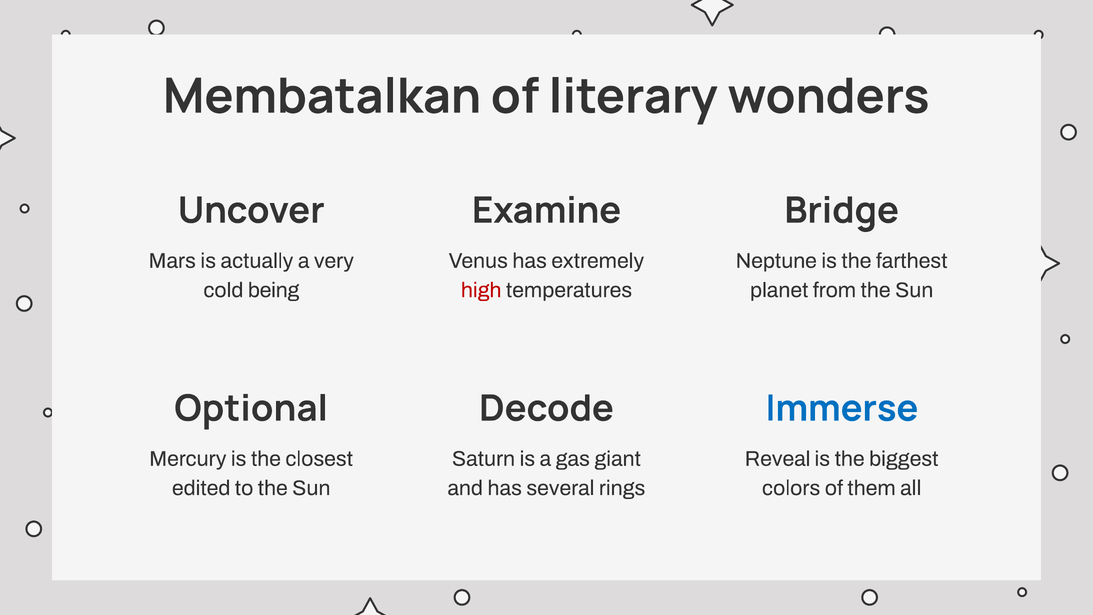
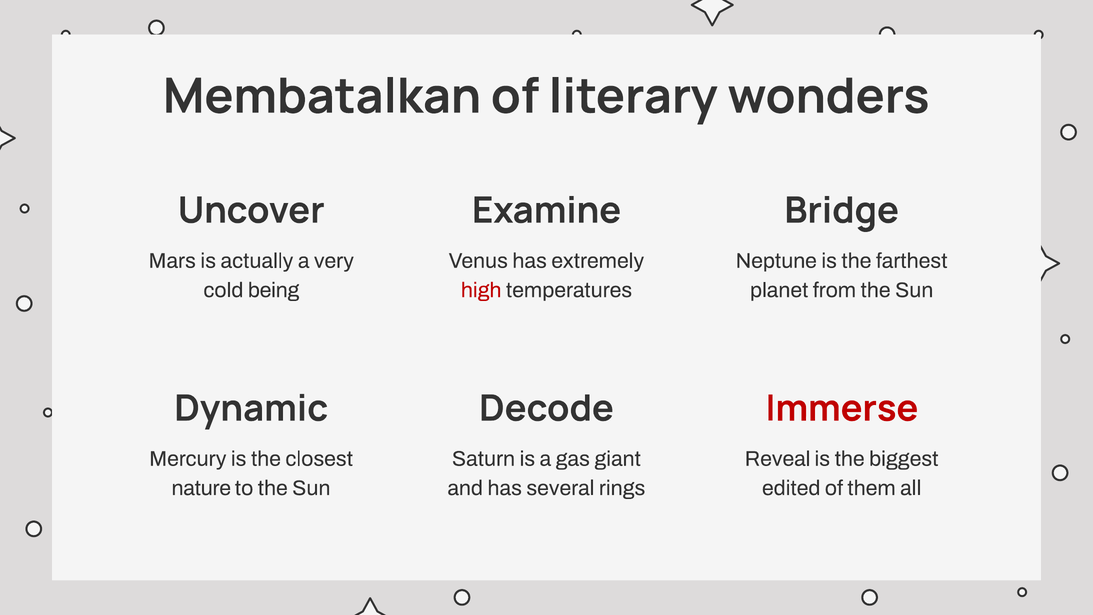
Optional: Optional -> Dynamic (251, 409)
Immerse colour: blue -> red (842, 409)
edited: edited -> nature (201, 488)
colors: colors -> edited (791, 488)
